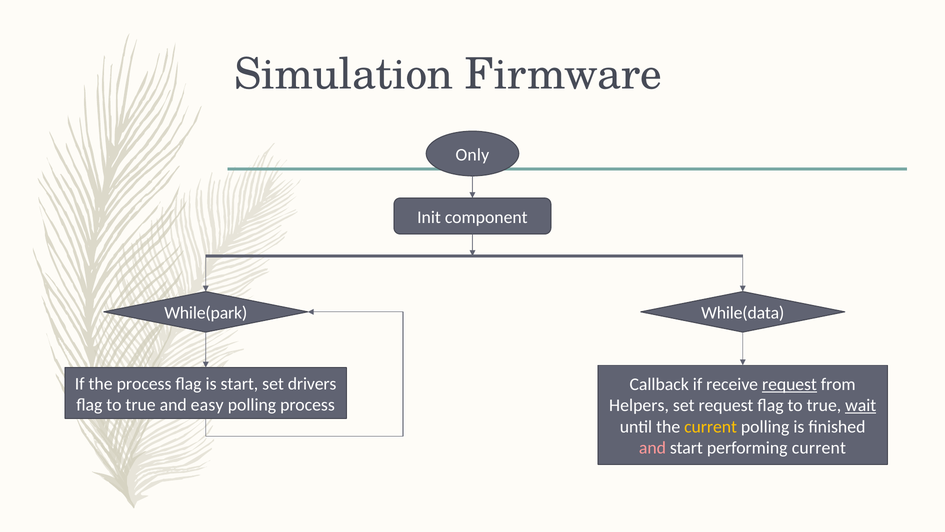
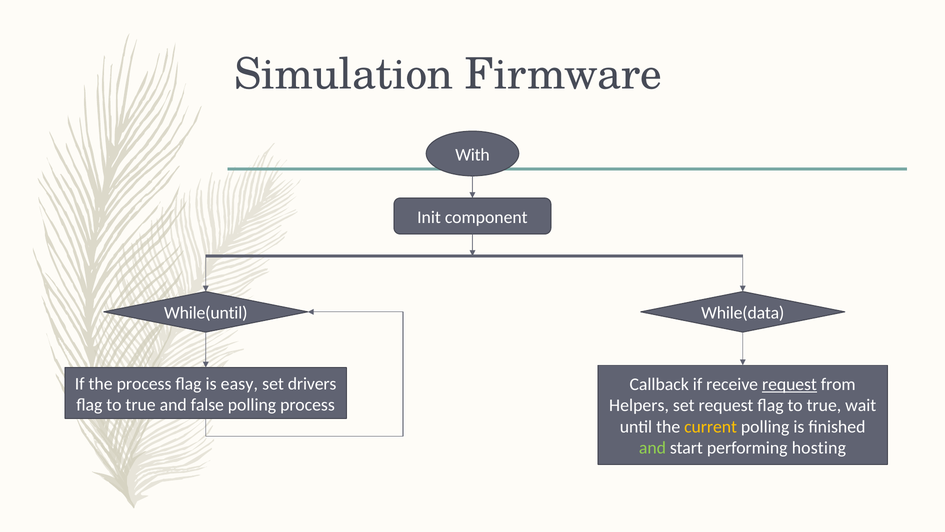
Only: Only -> With (473, 155)
While(park: While(park -> While(until (206, 313)
is start: start -> easy (239, 383)
easy: easy -> false (207, 405)
wait underline: present -> none (861, 405)
and colour: pink -> light green (652, 448)
performing current: current -> hosting (819, 448)
